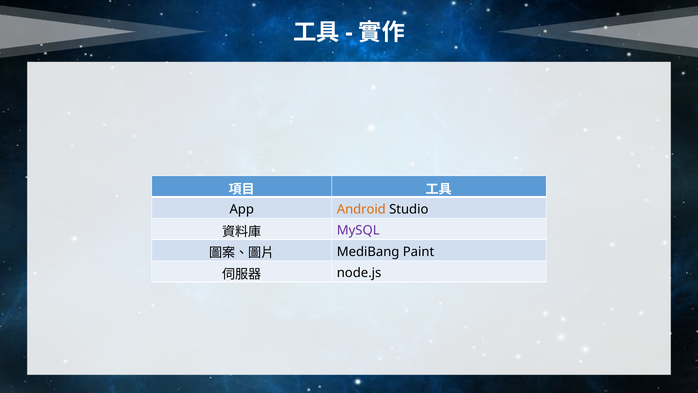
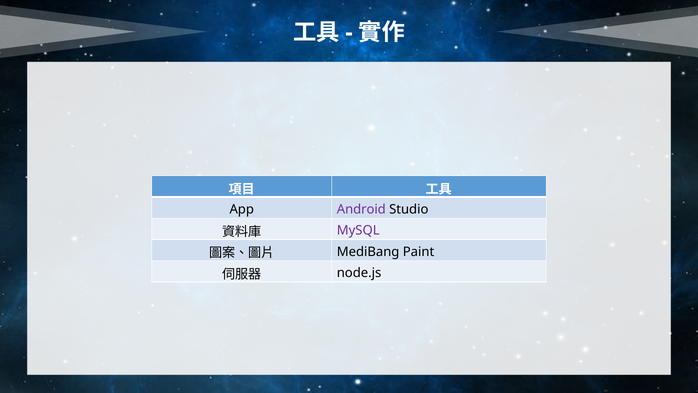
Android colour: orange -> purple (361, 209)
